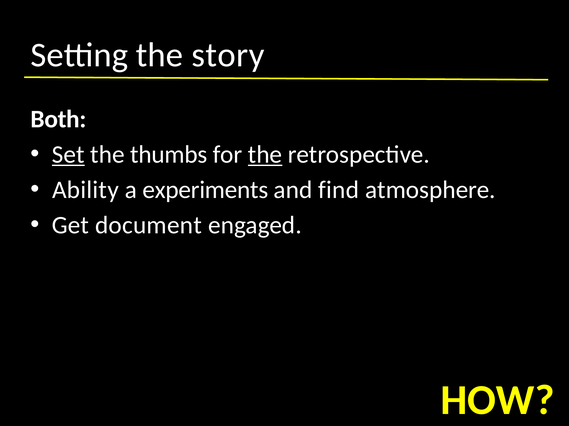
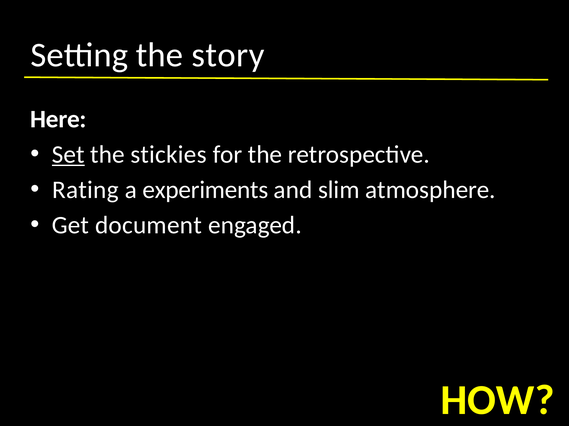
Both: Both -> Here (58, 119)
thumbs: thumbs -> stickies (169, 155)
the underline: present -> none (265, 155)
Ability: Ability -> Rating (85, 190)
find: find -> slim (339, 190)
